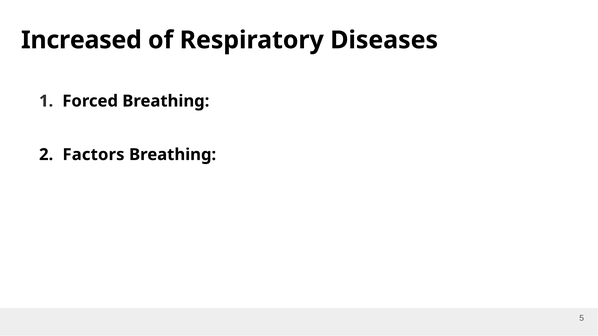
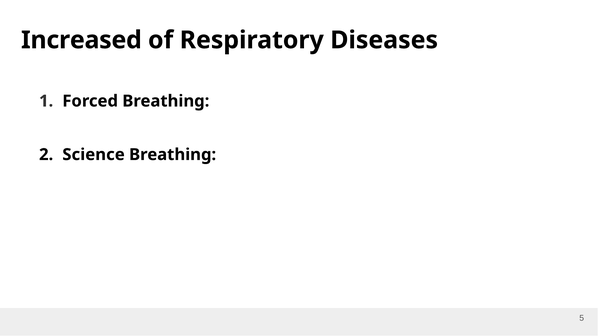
Factors: Factors -> Science (94, 155)
